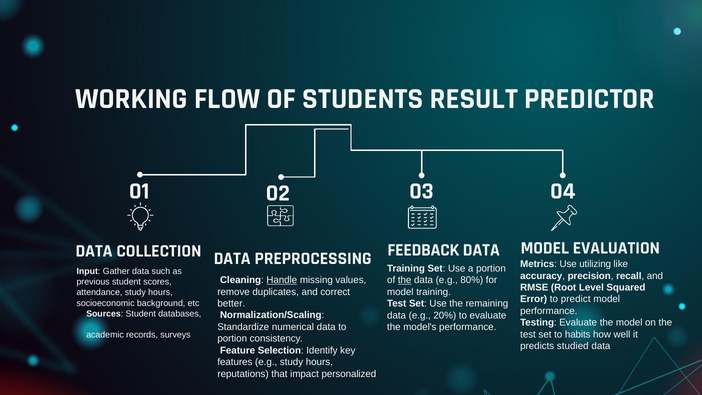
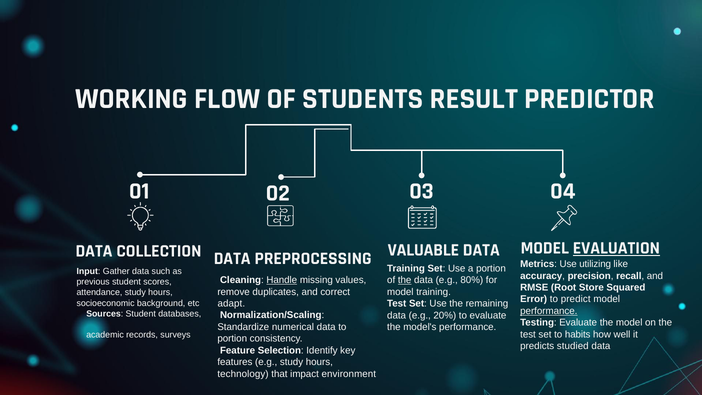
EVALUATION underline: none -> present (616, 248)
FEEDBACK: FEEDBACK -> VALUABLE (423, 250)
Level: Level -> Store (591, 287)
better: better -> adapt (231, 303)
performance underline: none -> present (549, 311)
reputations: reputations -> technology (243, 374)
personalized: personalized -> environment (349, 374)
